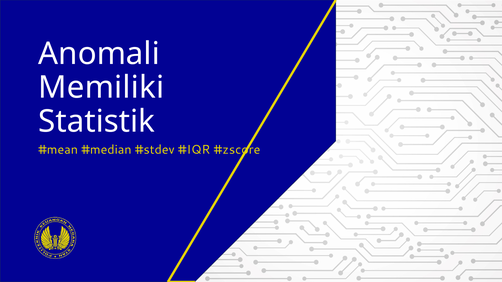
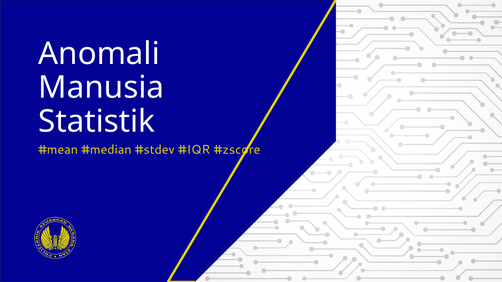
Memiliki: Memiliki -> Manusia (101, 88)
